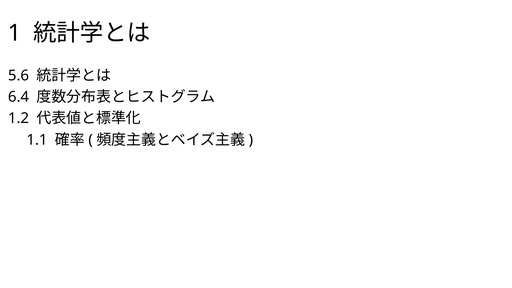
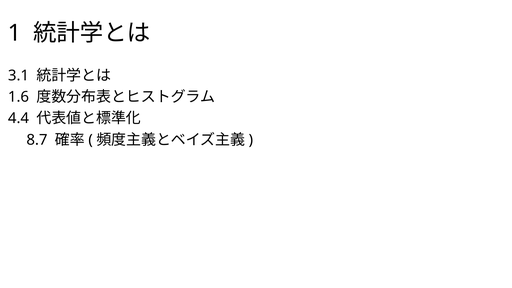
5.6: 5.6 -> 3.1 (19, 75)
6.4: 6.4 -> 1.6 (19, 97)
1.2: 1.2 -> 4.4 (19, 118)
1.1: 1.1 -> 8.7 (37, 140)
